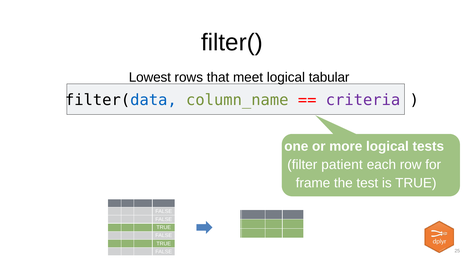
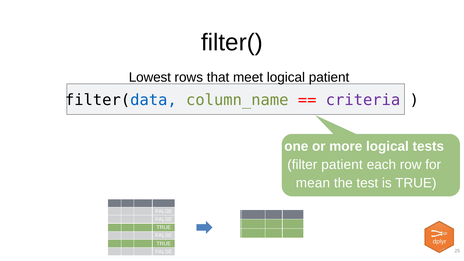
logical tabular: tabular -> patient (329, 77)
frame: frame -> mean (313, 183)
